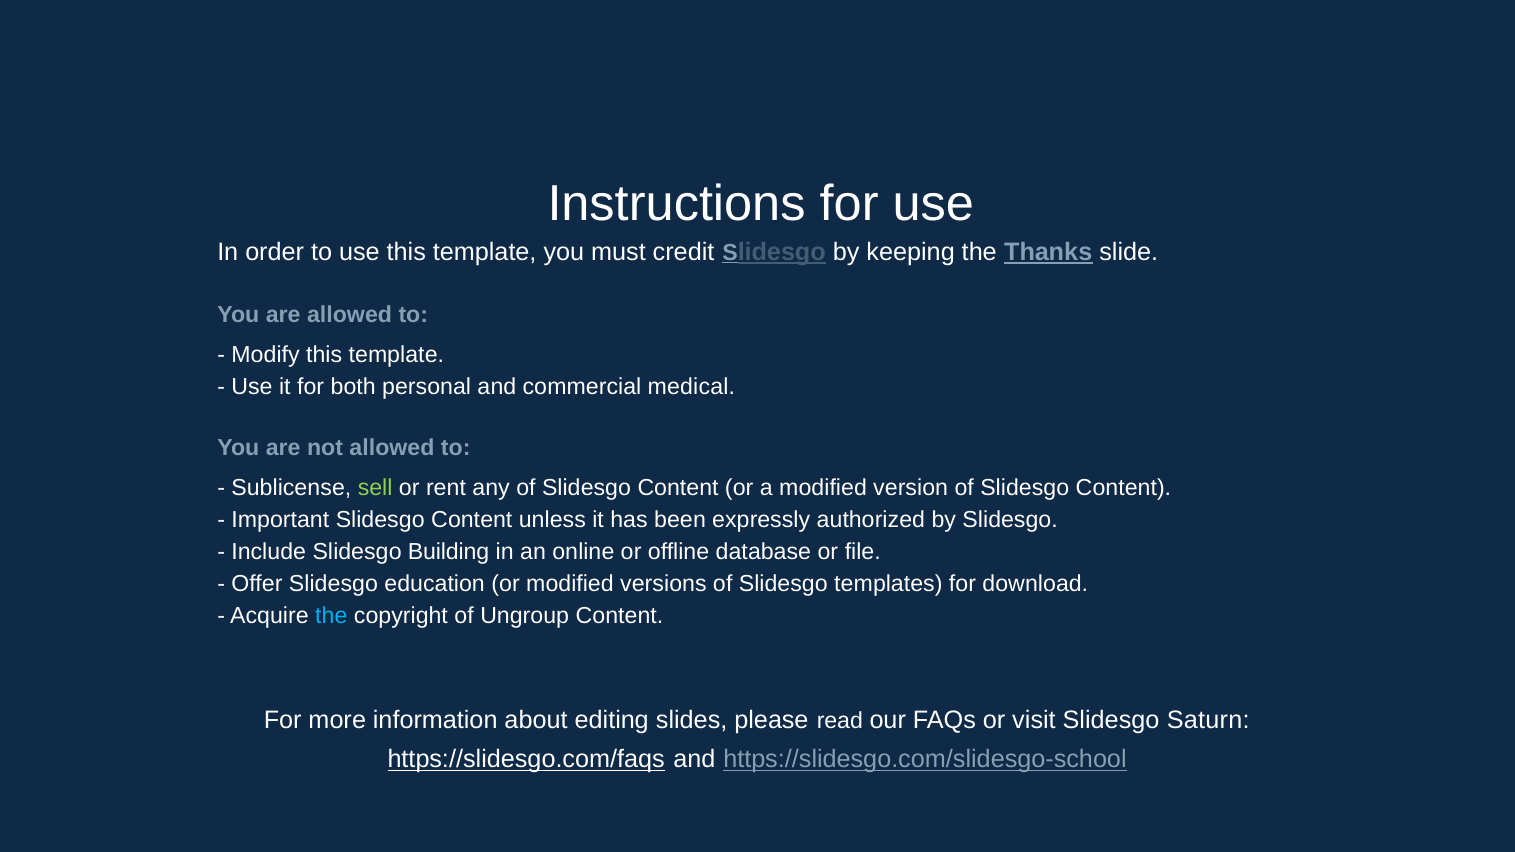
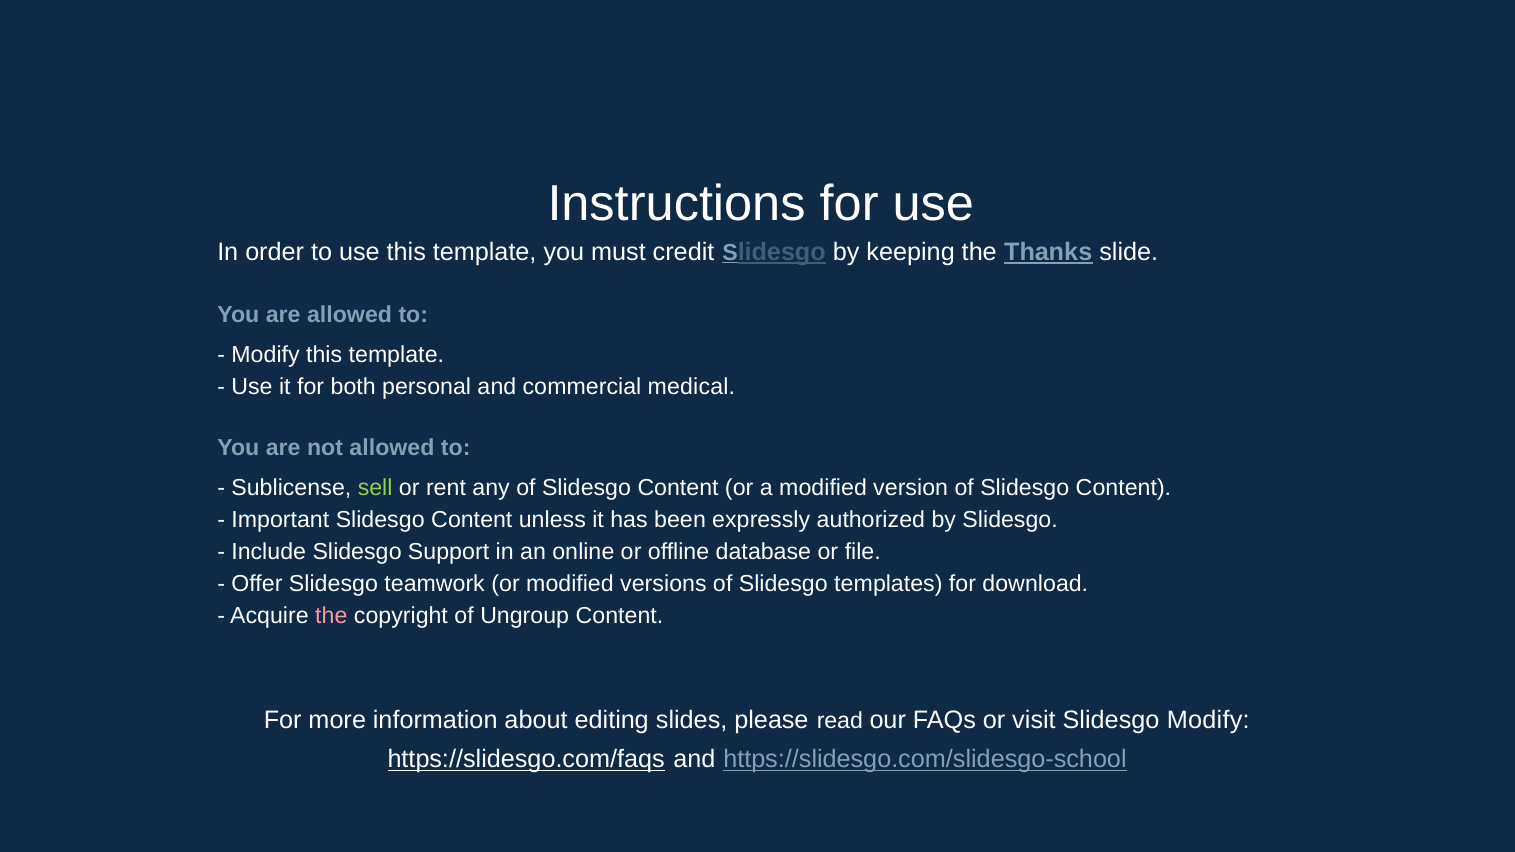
Building: Building -> Support (449, 552)
education: education -> teamwork (435, 584)
the colour: light blue -> pink (331, 616)
Slidesgo Saturn: Saturn -> Modify (1208, 720)
